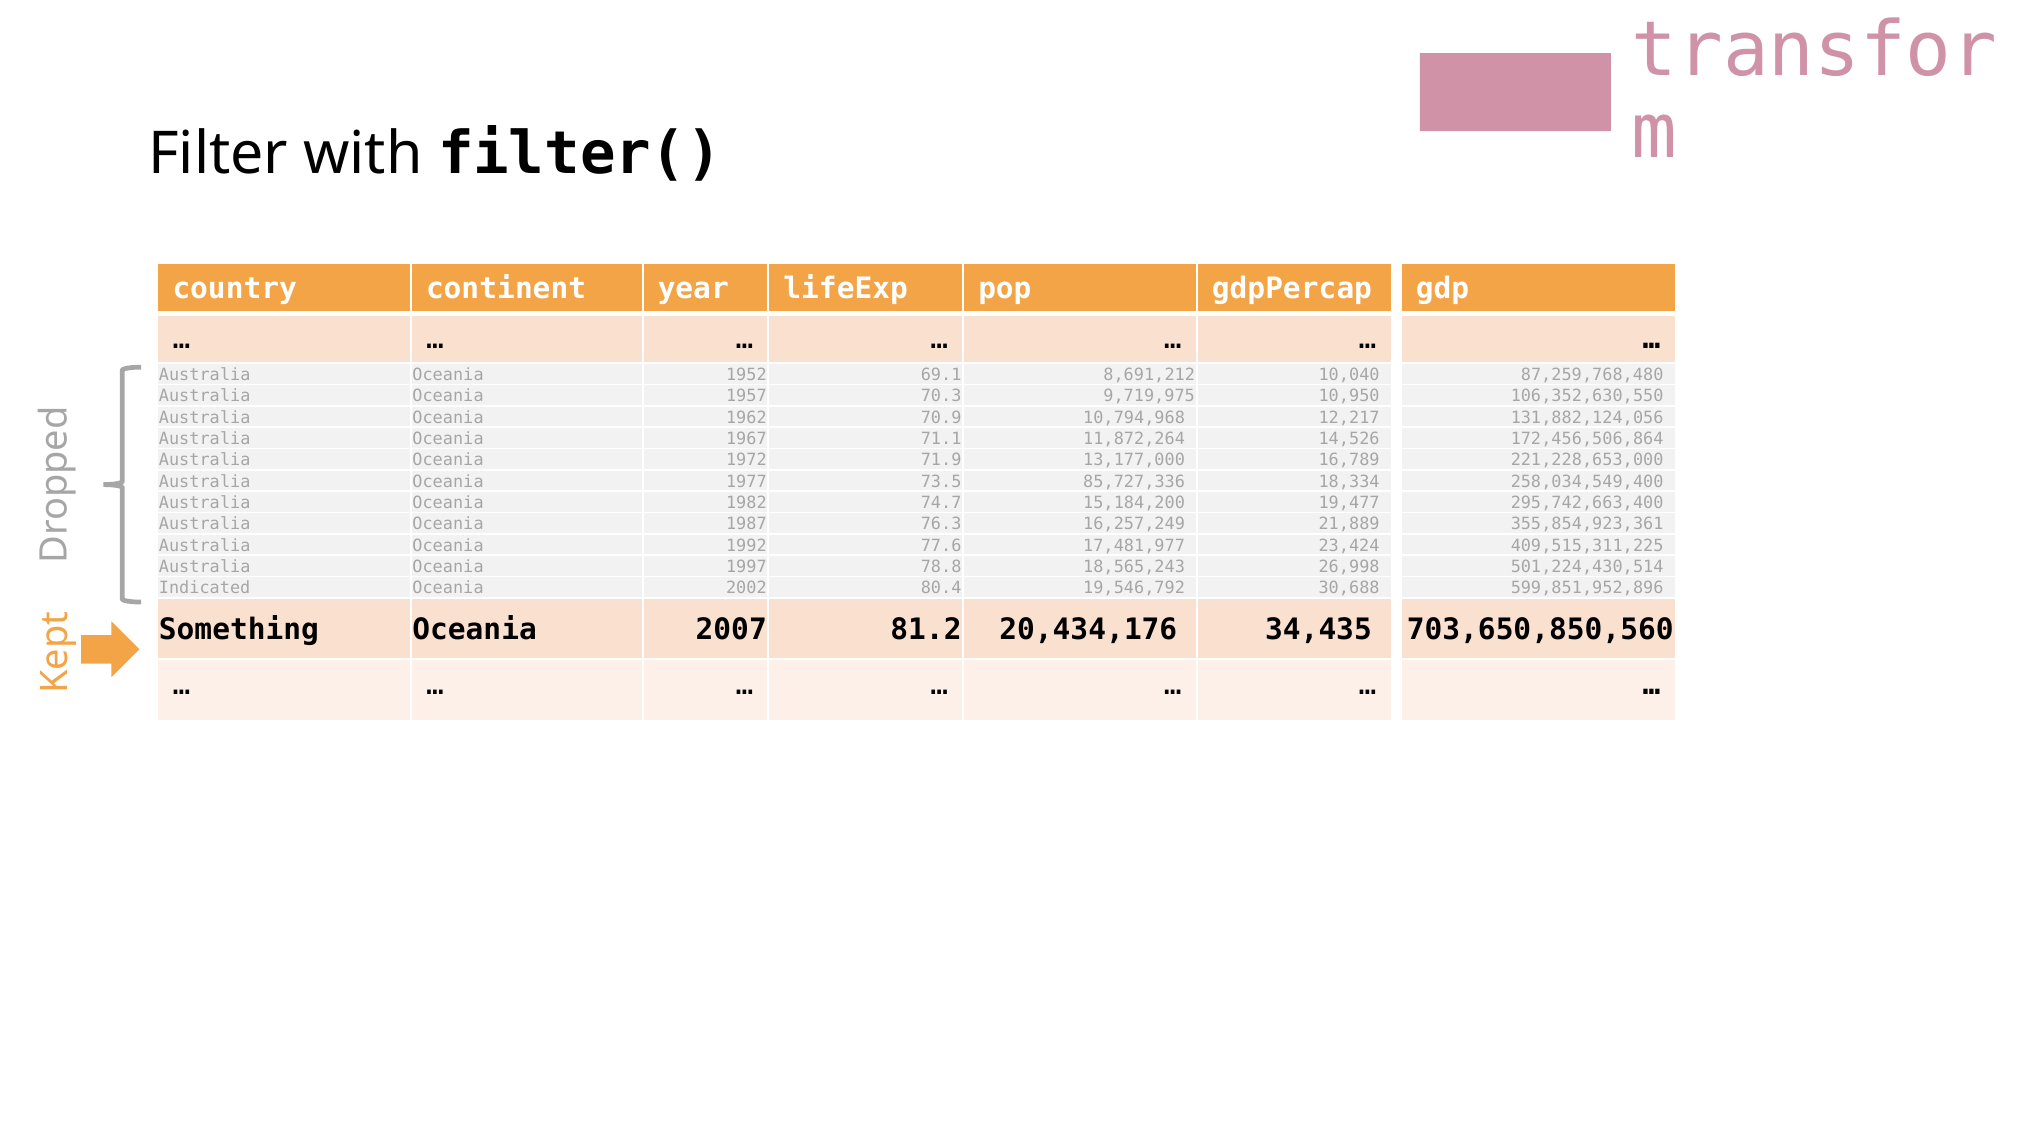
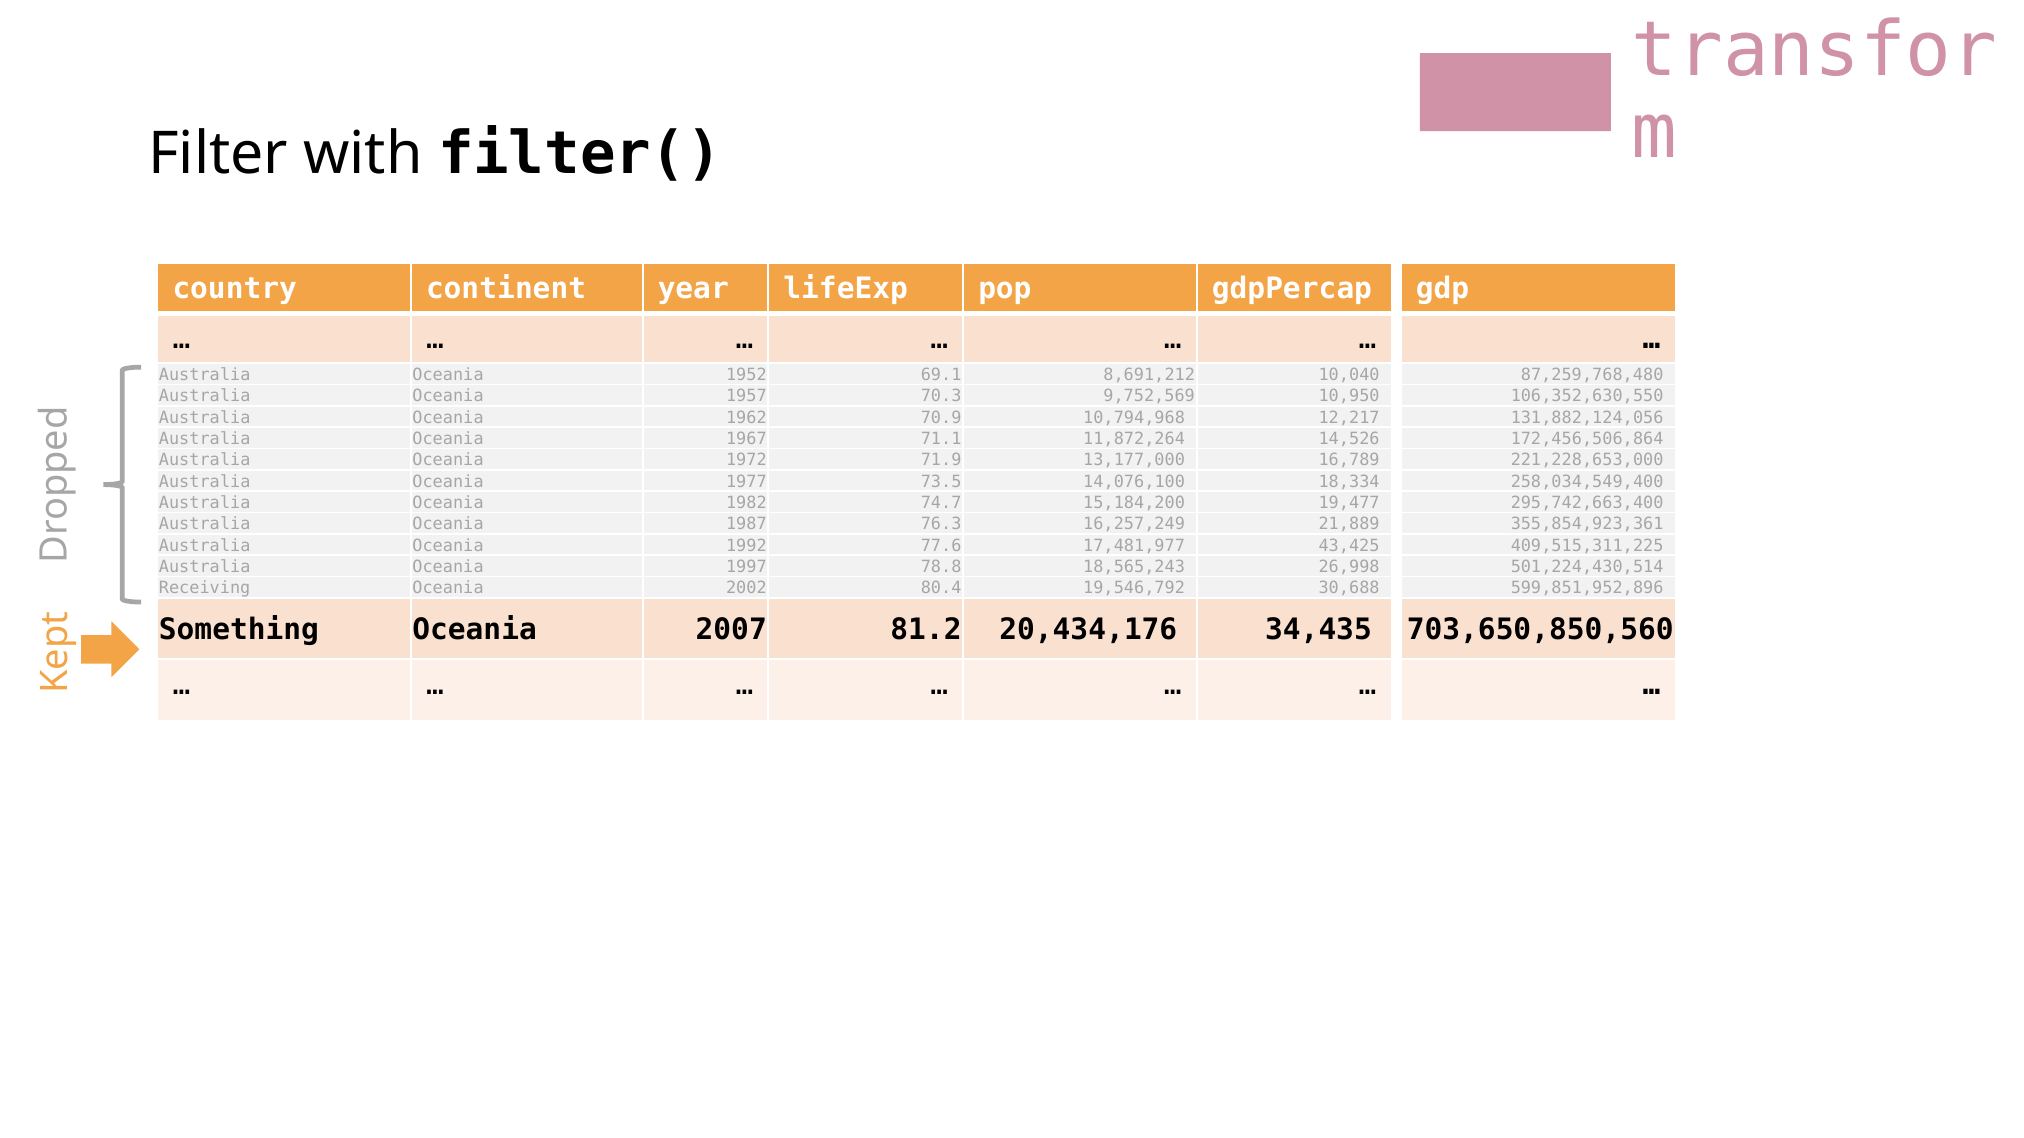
9,719,975: 9,719,975 -> 9,752,569 (1149, 396)
85,727,336: 85,727,336 -> 14,076,100 (1134, 482)
23,424: 23,424 -> 43,425 (1349, 546)
Indicated: Indicated -> Receiving (205, 588)
